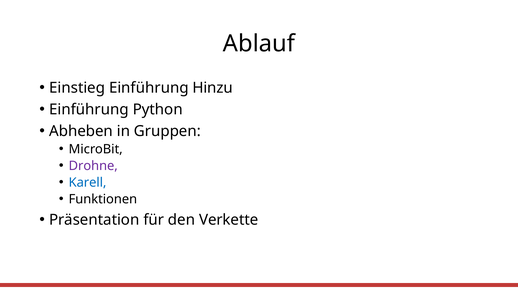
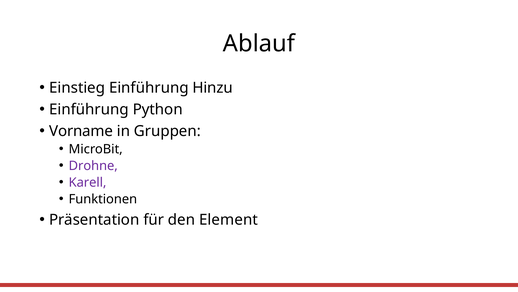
Abheben: Abheben -> Vorname (81, 131)
Karell colour: blue -> purple (88, 182)
Verkette: Verkette -> Element (229, 219)
